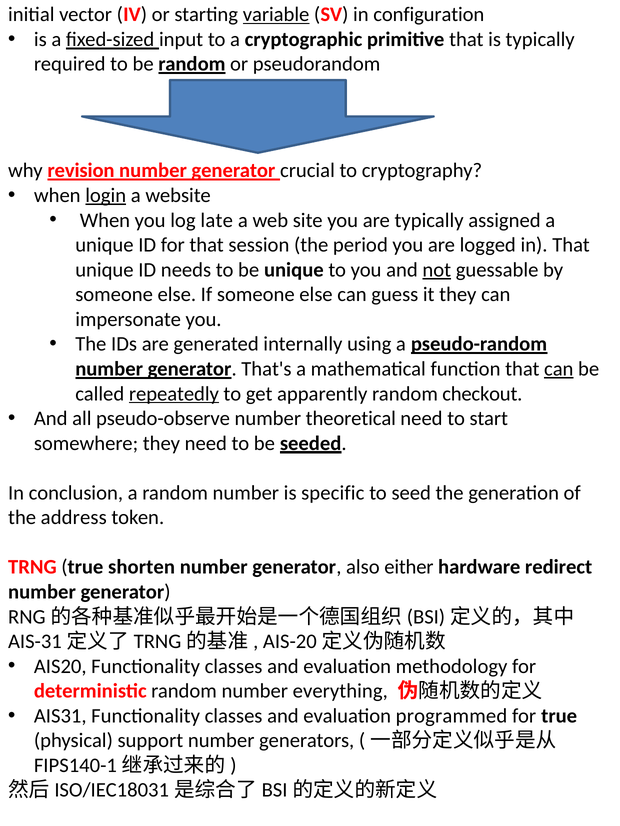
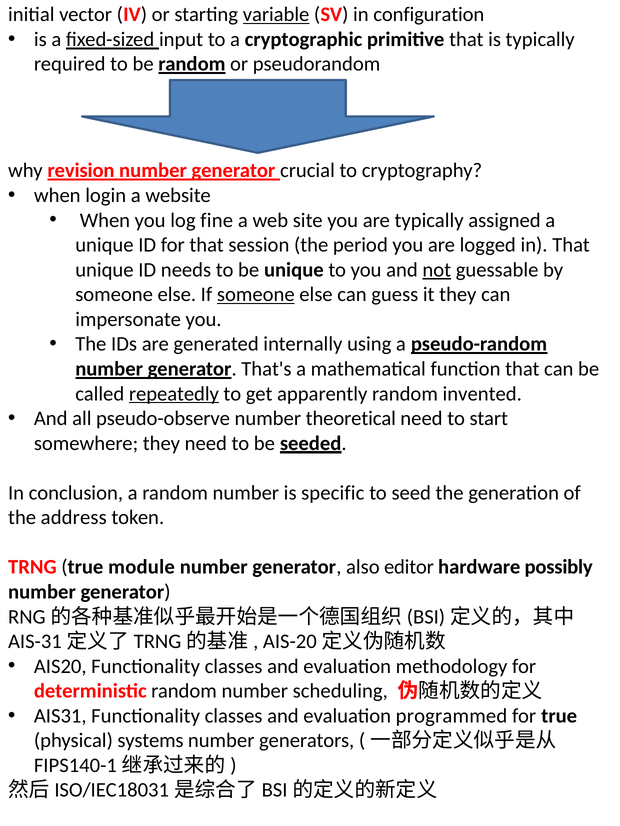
login underline: present -> none (106, 196)
late: late -> fine (217, 220)
someone underline: none -> present (256, 295)
can underline: present -> none (559, 369)
checkout: checkout -> invented (482, 394)
shorten: shorten -> module (142, 568)
either: either -> editor (409, 568)
redirect: redirect -> possibly (559, 568)
everything: everything -> scheduling (340, 692)
support: support -> systems (150, 741)
